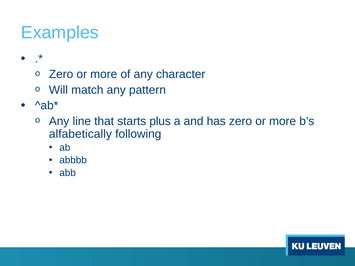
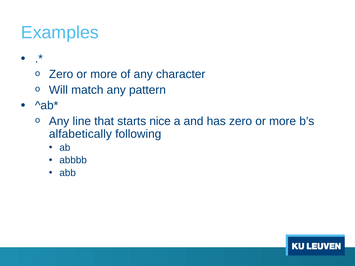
plus: plus -> nice (160, 121)
